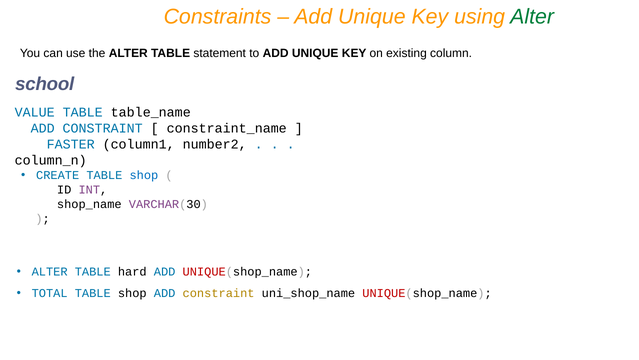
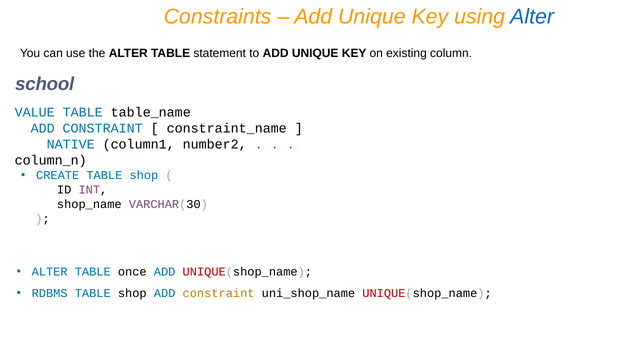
Alter colour: green -> blue (532, 17)
FASTER: FASTER -> NATIVE (71, 144)
hard: hard -> once (132, 271)
TOTAL: TOTAL -> RDBMS (50, 293)
